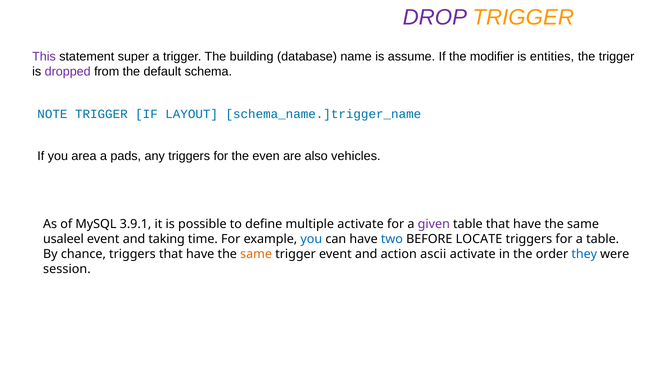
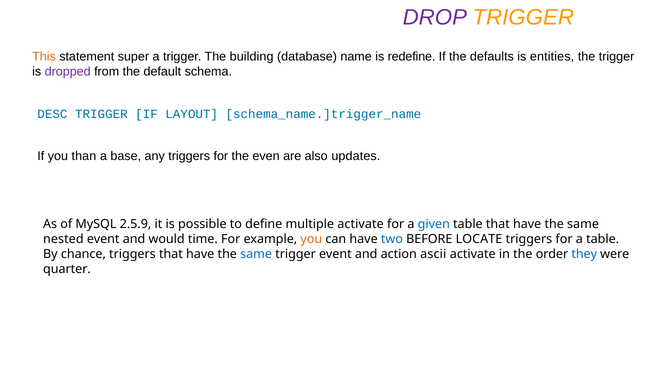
This colour: purple -> orange (44, 57)
assume: assume -> redefine (412, 57)
modifier: modifier -> defaults (492, 57)
NOTE: NOTE -> DESC (52, 114)
area: area -> than (84, 156)
pads: pads -> base (126, 156)
vehicles: vehicles -> updates (356, 156)
3.9.1: 3.9.1 -> 2.5.9 (136, 224)
given colour: purple -> blue (434, 224)
usaleel: usaleel -> nested (63, 239)
taking: taking -> would (167, 239)
you colour: blue -> orange (311, 239)
same colour: orange -> blue (256, 254)
session: session -> quarter (67, 269)
